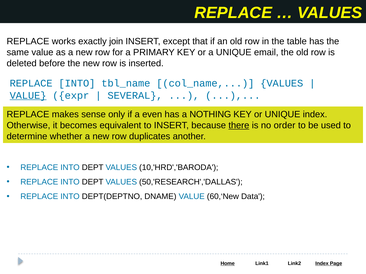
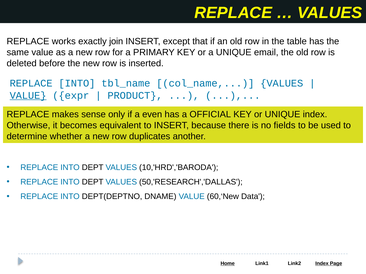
SEVERAL: SEVERAL -> PRODUCT (135, 96)
NOTHING: NOTHING -> OFFICIAL (210, 115)
there underline: present -> none (239, 126)
order: order -> fields (285, 126)
